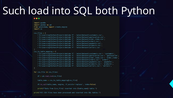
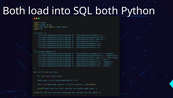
Such: Such -> Both (14, 11)
